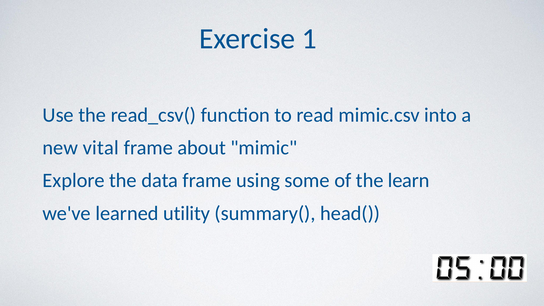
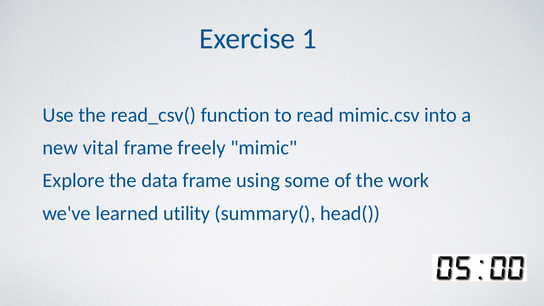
about: about -> freely (202, 148)
learn: learn -> work (409, 181)
